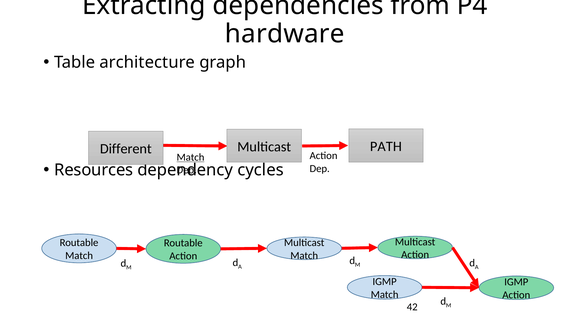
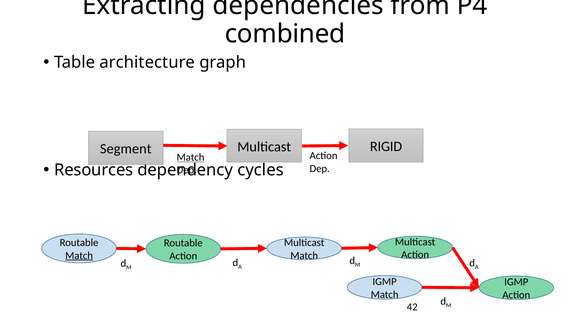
hardware: hardware -> combined (285, 34)
Different: Different -> Segment (126, 149)
PATH: PATH -> RIGID (386, 146)
Match underline: none -> present (79, 255)
